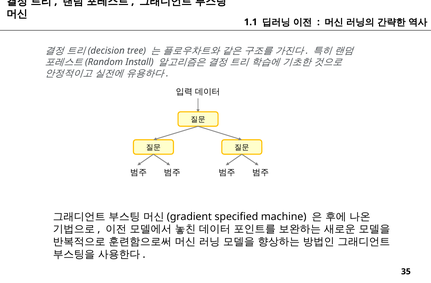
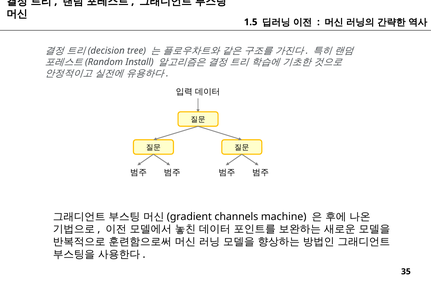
1.1: 1.1 -> 1.5 (251, 22)
specified: specified -> channels (236, 217)
